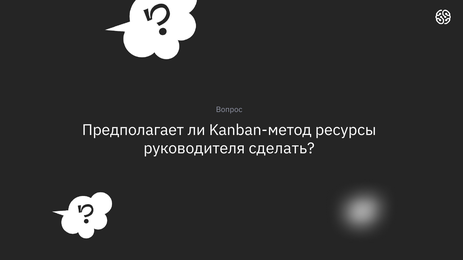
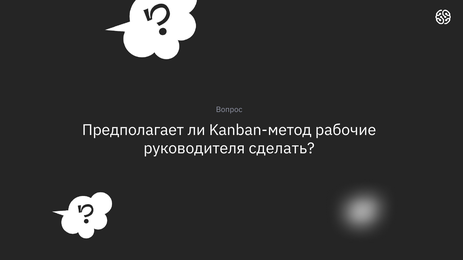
ресурсы: ресурсы -> рабочие (346, 130)
